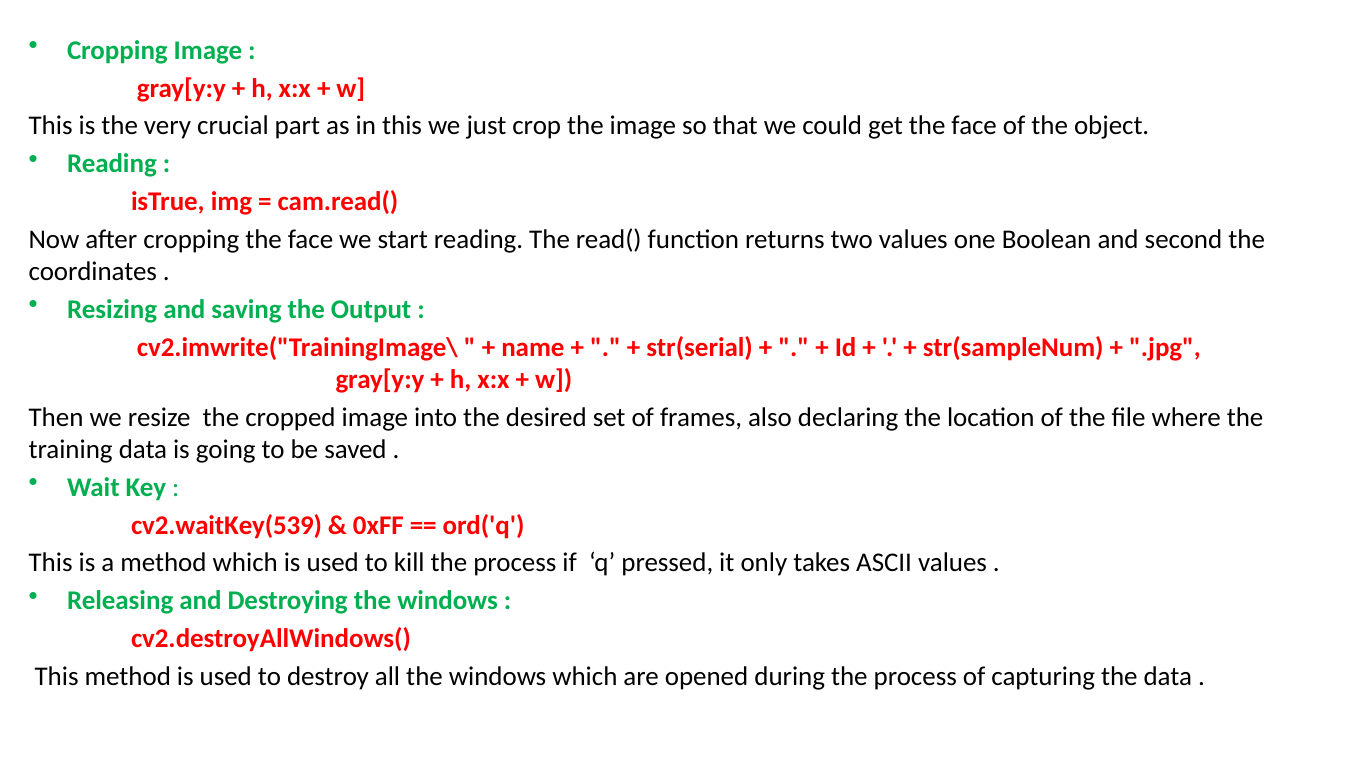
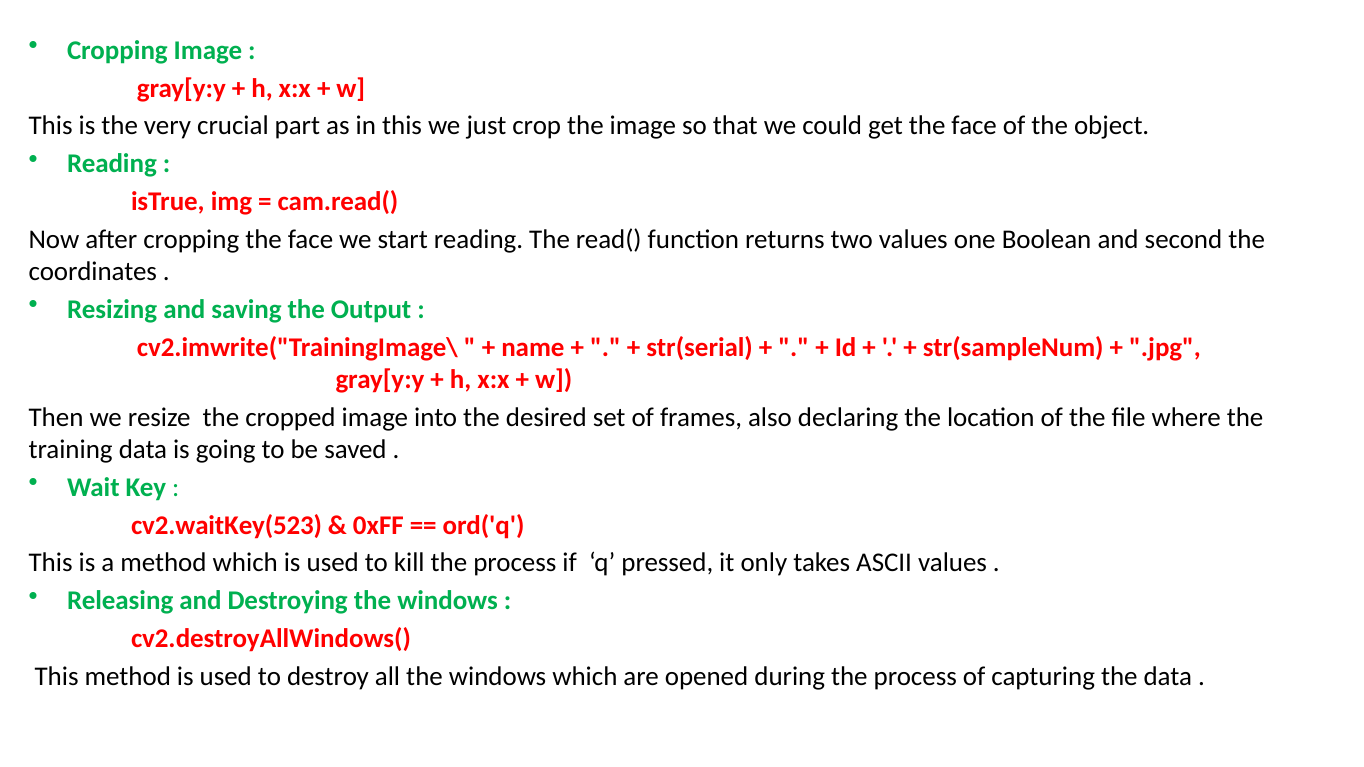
cv2.waitKey(539: cv2.waitKey(539 -> cv2.waitKey(523 (227, 525)
